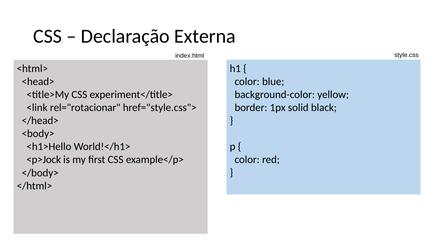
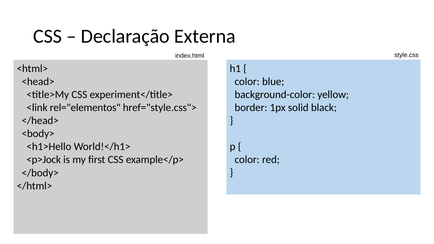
rel="rotacionar: rel="rotacionar -> rel="elementos (85, 108)
